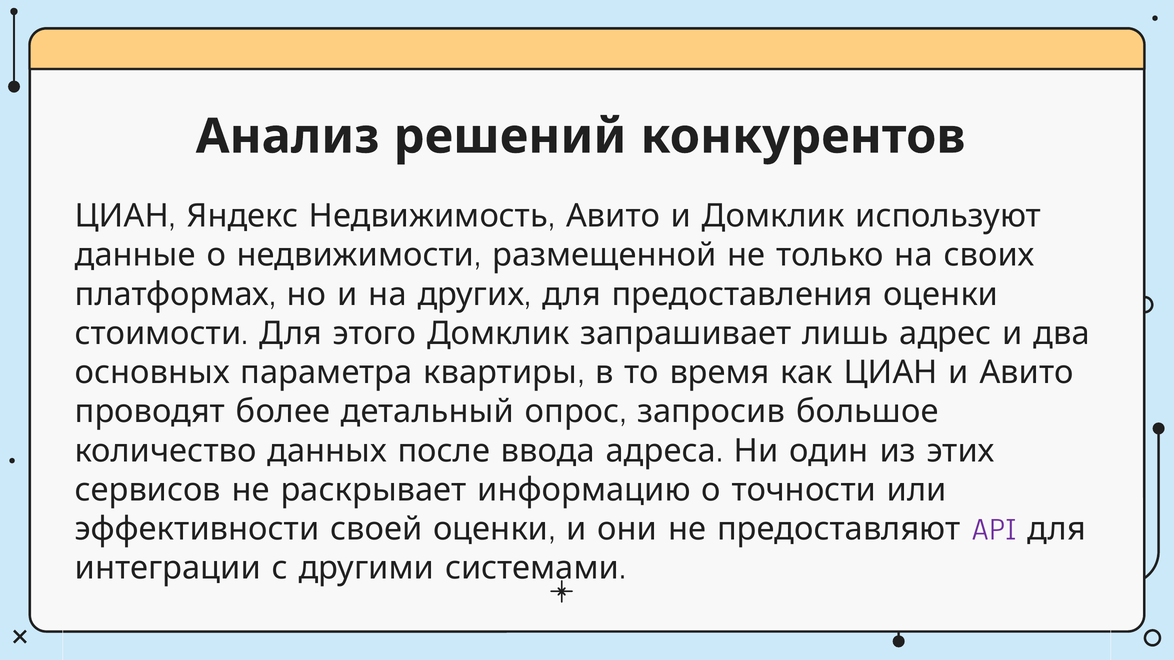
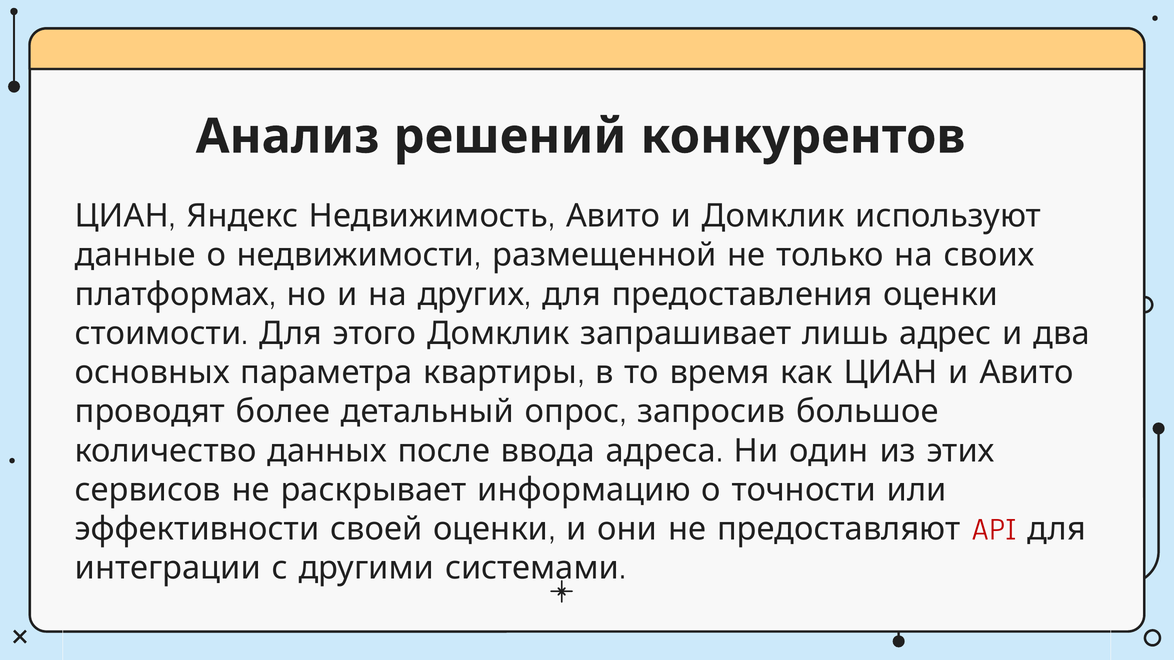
API colour: purple -> red (994, 529)
